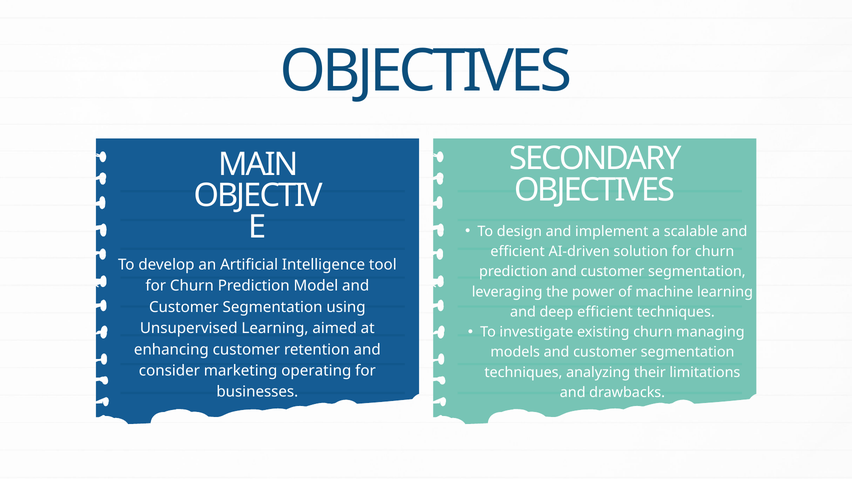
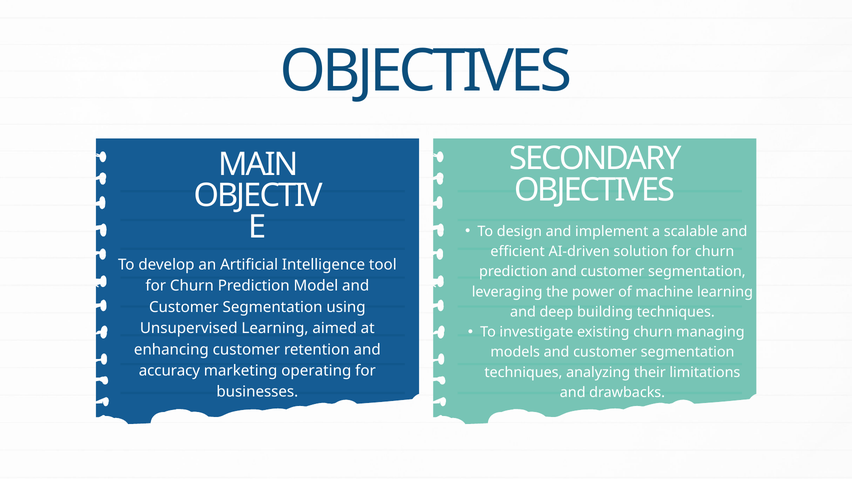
deep efficient: efficient -> building (605, 312)
consider: consider -> accuracy (169, 371)
